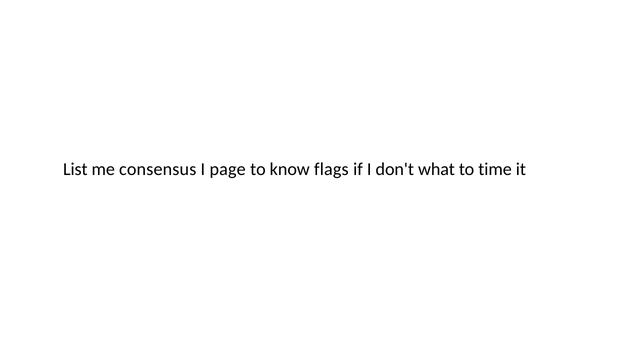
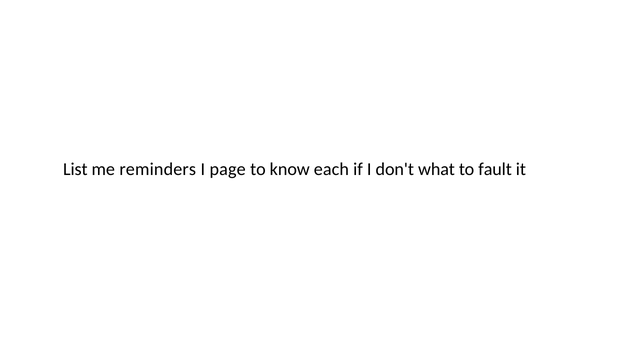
consensus: consensus -> reminders (158, 169)
flags: flags -> each (331, 169)
time: time -> fault (495, 169)
